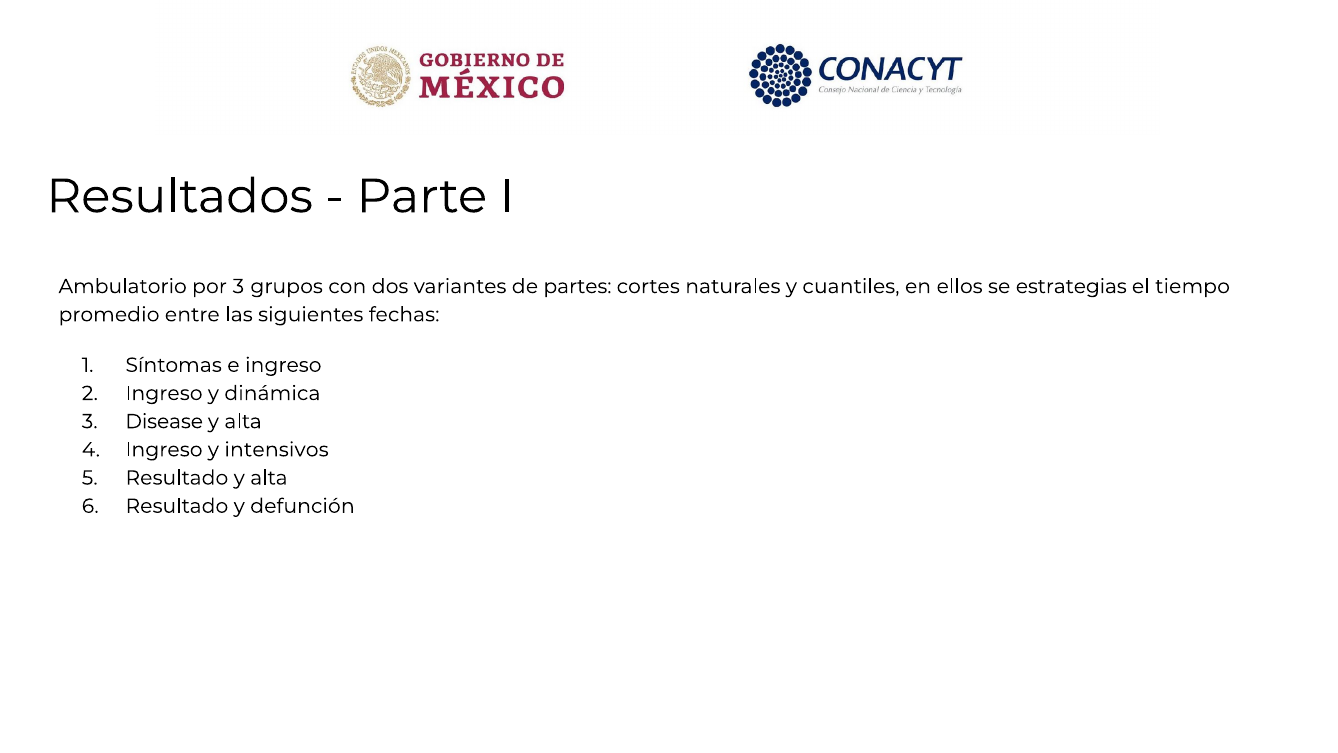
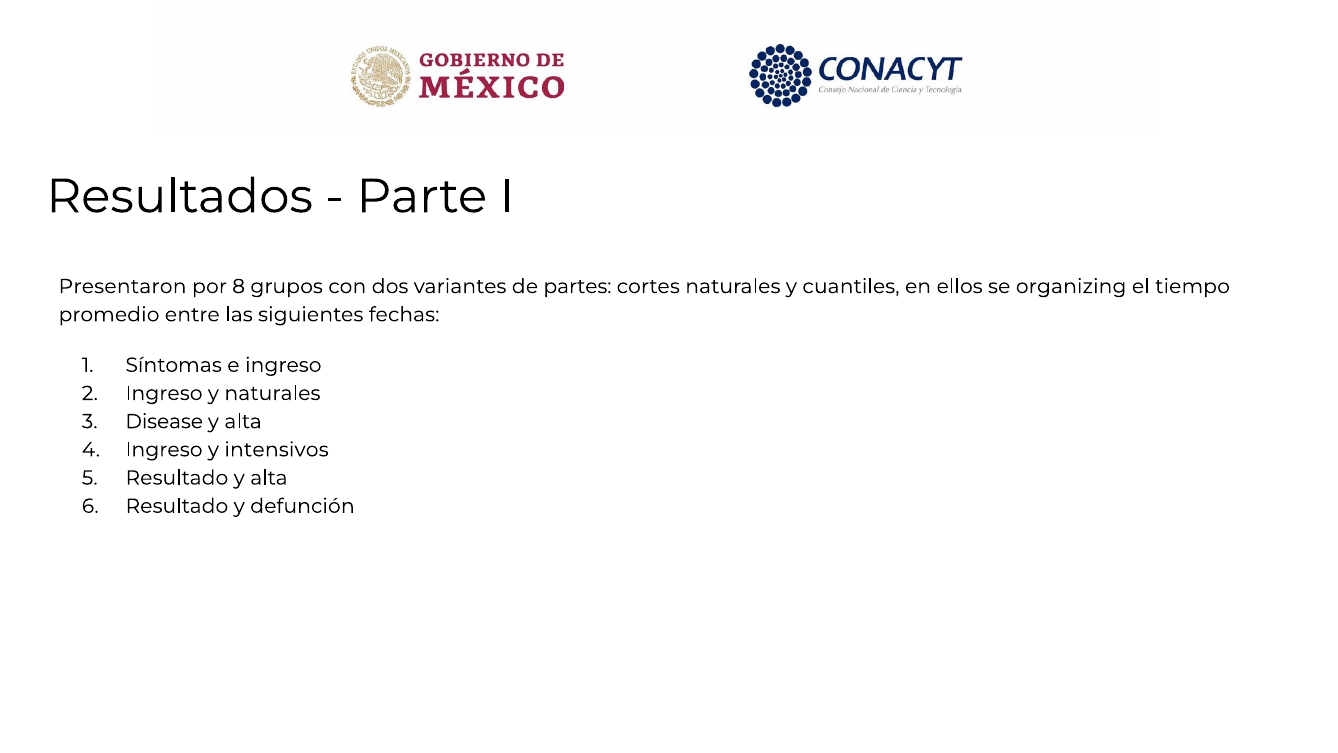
Ambulatorio: Ambulatorio -> Presentaron (123, 286)
por 3: 3 -> 8 (239, 286)
estrategias: estrategias -> organizing (1071, 286)
y dinámica: dinámica -> naturales (272, 393)
